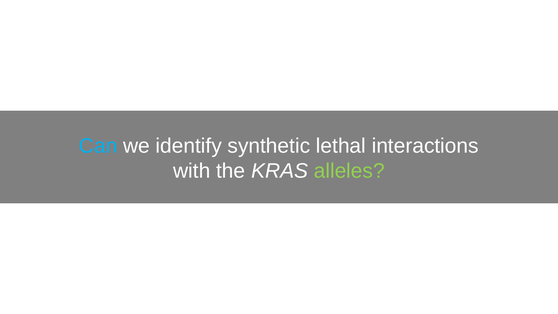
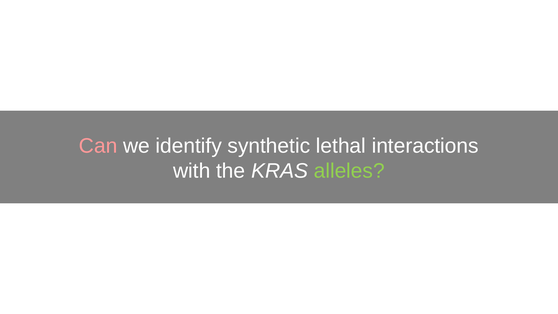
Can colour: light blue -> pink (98, 146)
